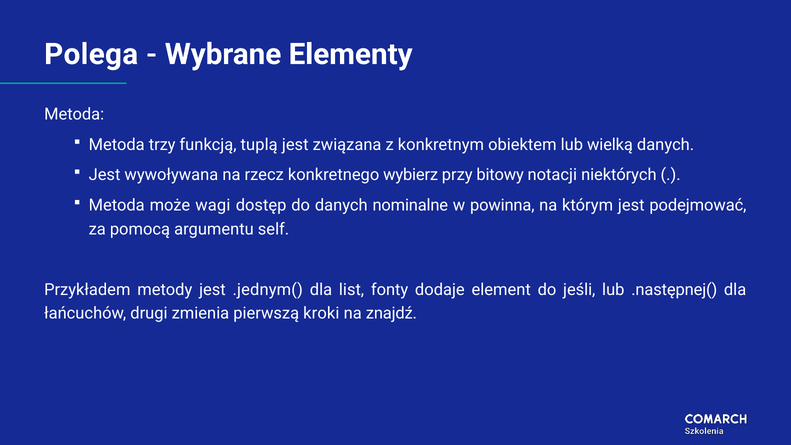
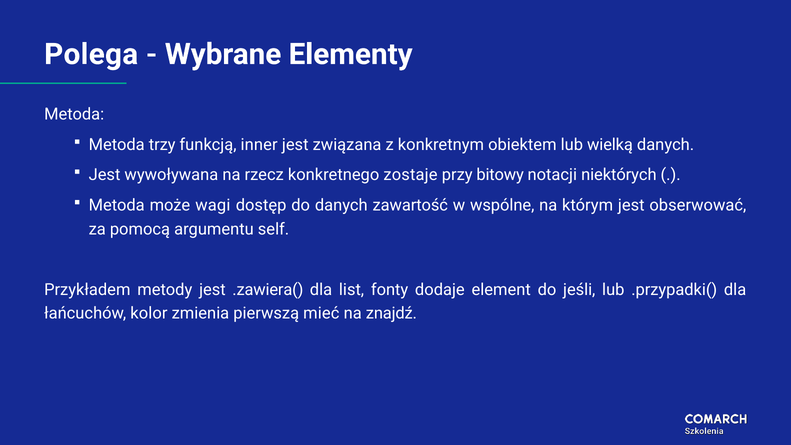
tuplą: tuplą -> inner (259, 145)
wybierz: wybierz -> zostaje (410, 175)
nominalne: nominalne -> zawartość (410, 205)
powinna: powinna -> wspólne (502, 205)
podejmować: podejmować -> obserwować (698, 205)
.jednym(: .jednym( -> .zawiera( (268, 290)
.następnej(: .następnej( -> .przypadki( (674, 290)
drugi: drugi -> kolor (149, 314)
kroki: kroki -> mieć (321, 314)
